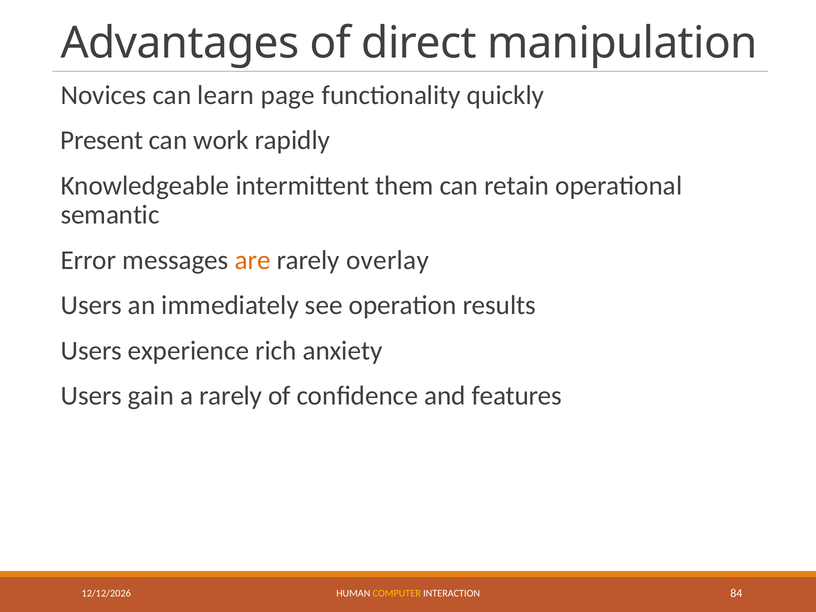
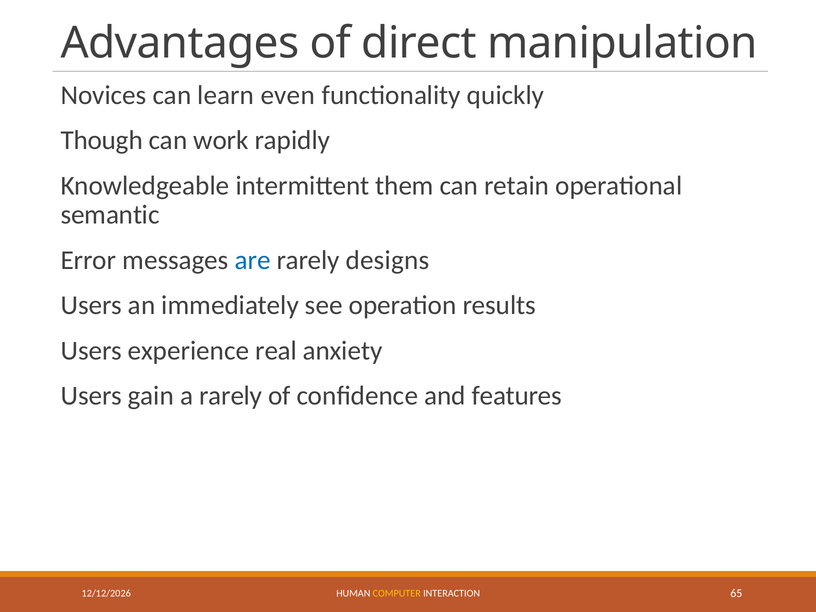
page: page -> even (288, 95)
Present: Present -> Though (102, 140)
are colour: orange -> blue (253, 260)
overlay: overlay -> designs (388, 260)
rich: rich -> real (276, 351)
84: 84 -> 65 (736, 593)
